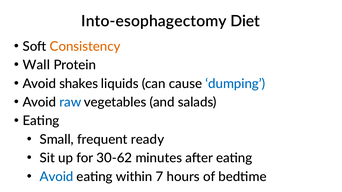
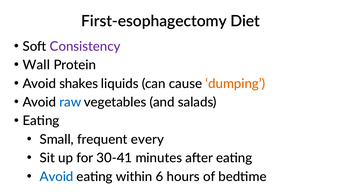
Into-esophagectomy: Into-esophagectomy -> First-esophagectomy (154, 21)
Consistency colour: orange -> purple (85, 47)
dumping colour: blue -> orange (235, 84)
ready: ready -> every (147, 140)
30-62: 30-62 -> 30-41 (114, 158)
7: 7 -> 6 (160, 177)
